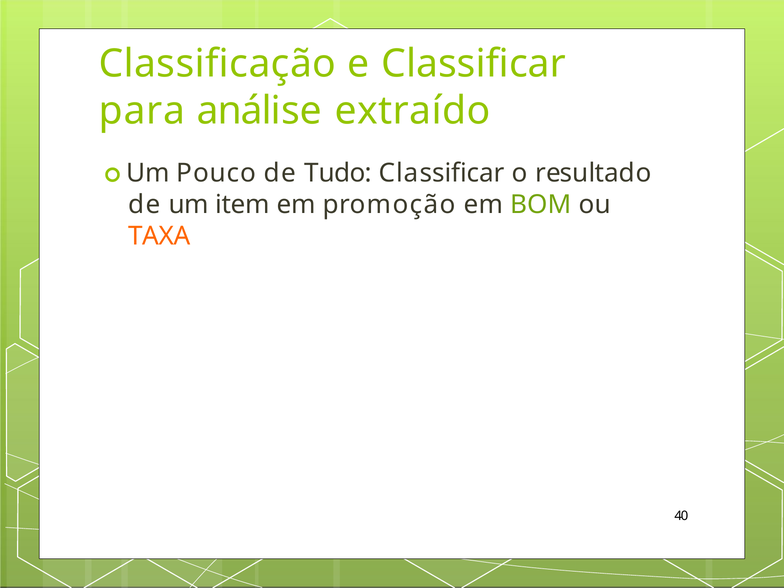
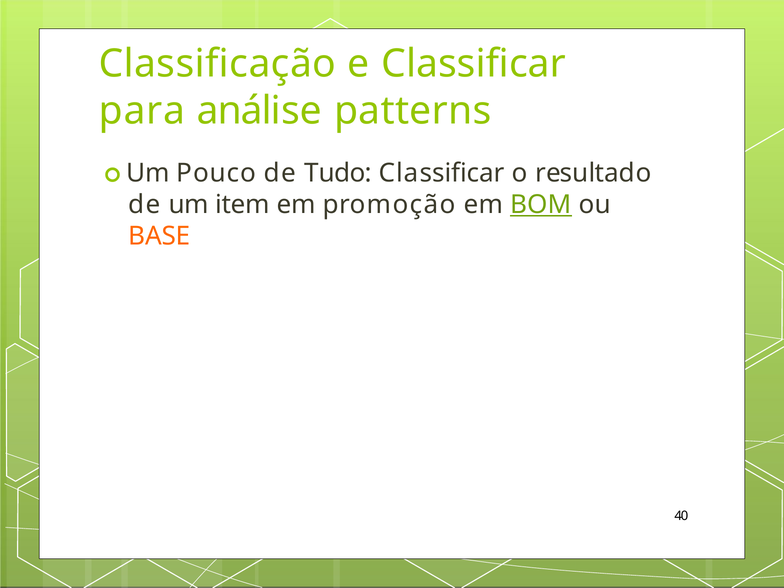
extraído: extraído -> patterns (413, 111)
BOM underline: none -> present (541, 205)
TAXA: TAXA -> BASE (159, 236)
